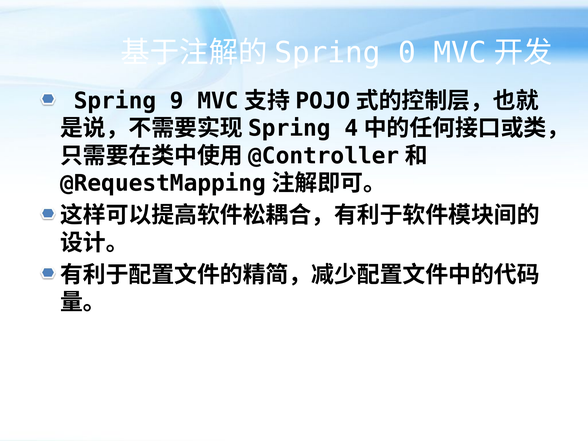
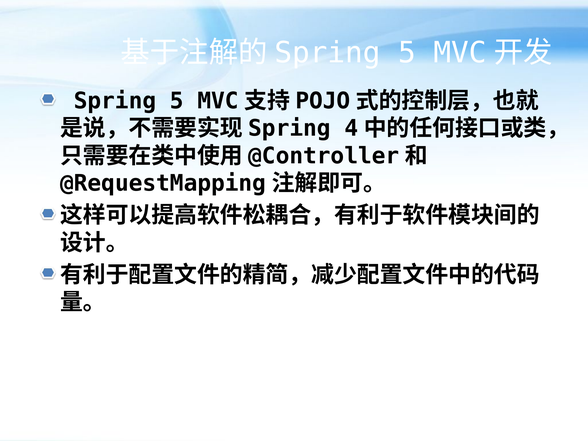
0: 0 -> 5 (407, 53)
Spring 9: 9 -> 5 (177, 101)
